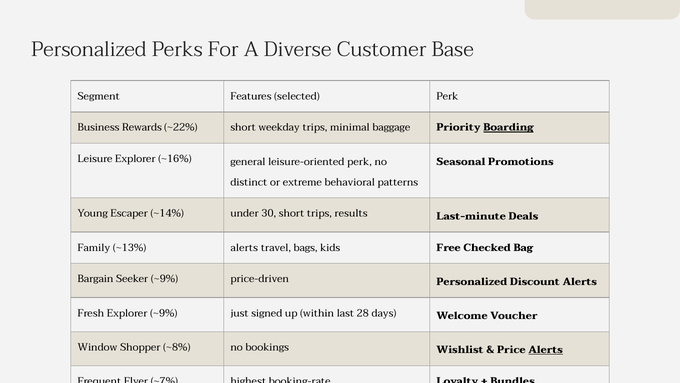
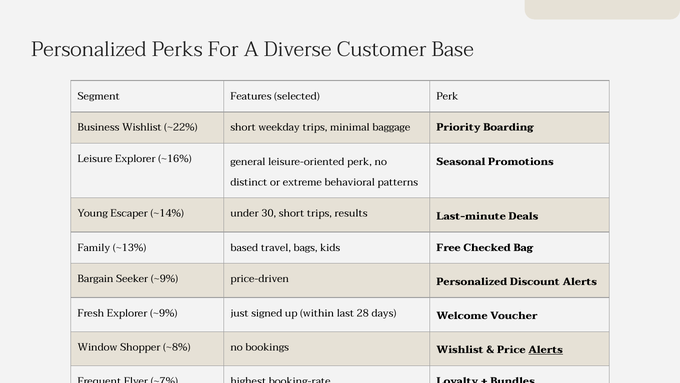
Business Rewards: Rewards -> Wishlist (142, 127)
Boarding underline: present -> none (508, 127)
~13% alerts: alerts -> based (244, 247)
